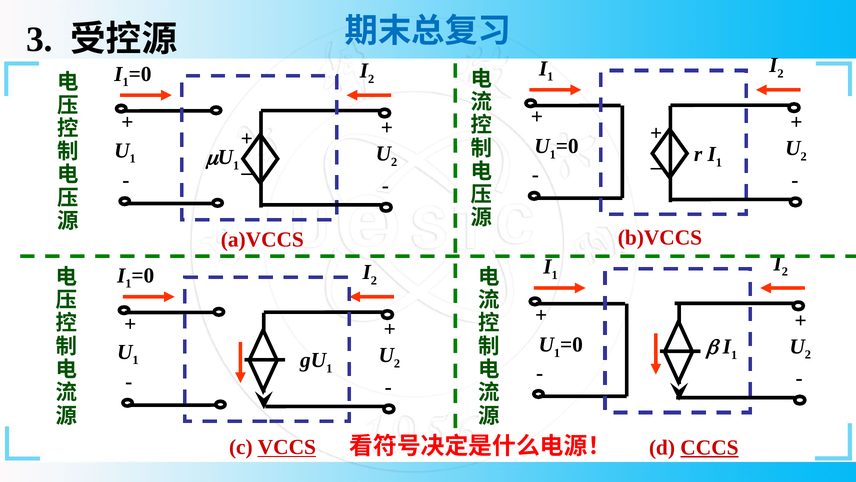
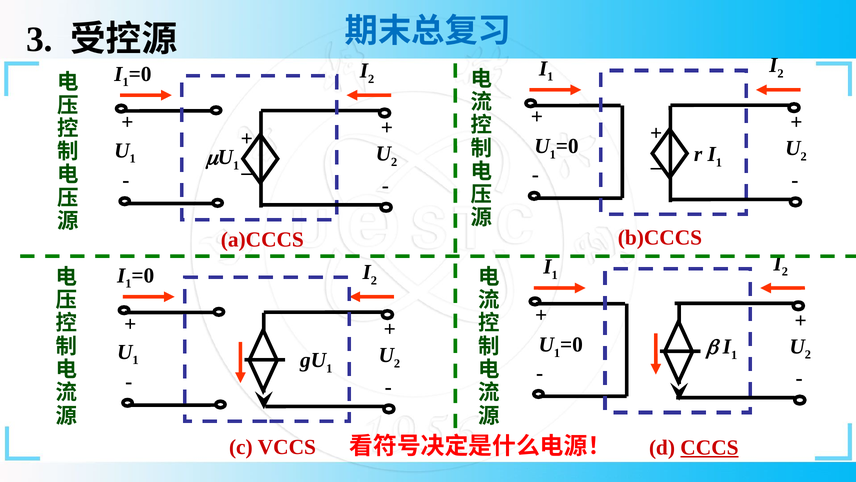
b)VCCS: b)VCCS -> b)CCCS (660, 237)
a)VCCS: a)VCCS -> a)CCCS (262, 239)
VCCS underline: present -> none (287, 447)
